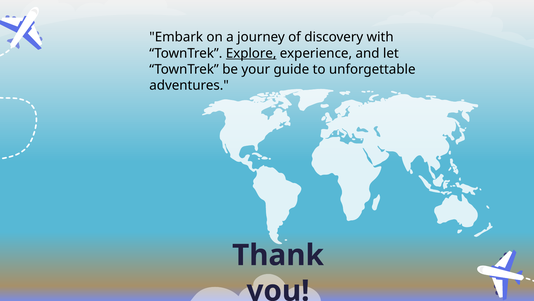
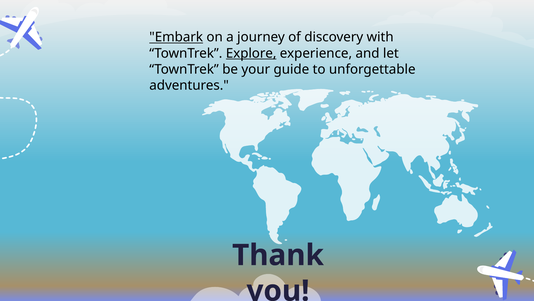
Embark underline: none -> present (176, 37)
